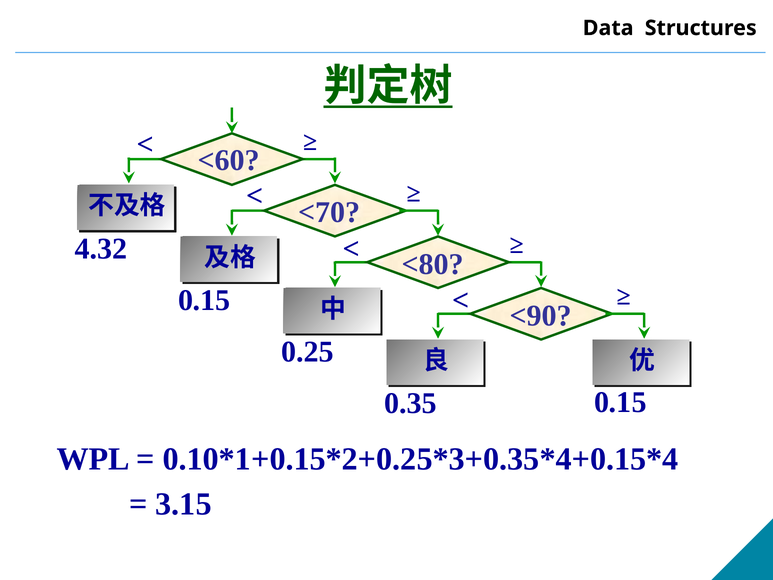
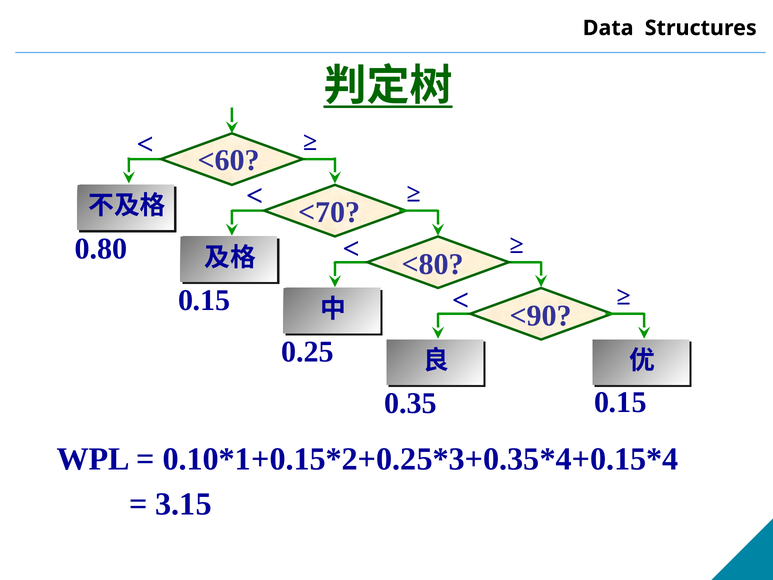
4.32: 4.32 -> 0.80 (101, 249)
